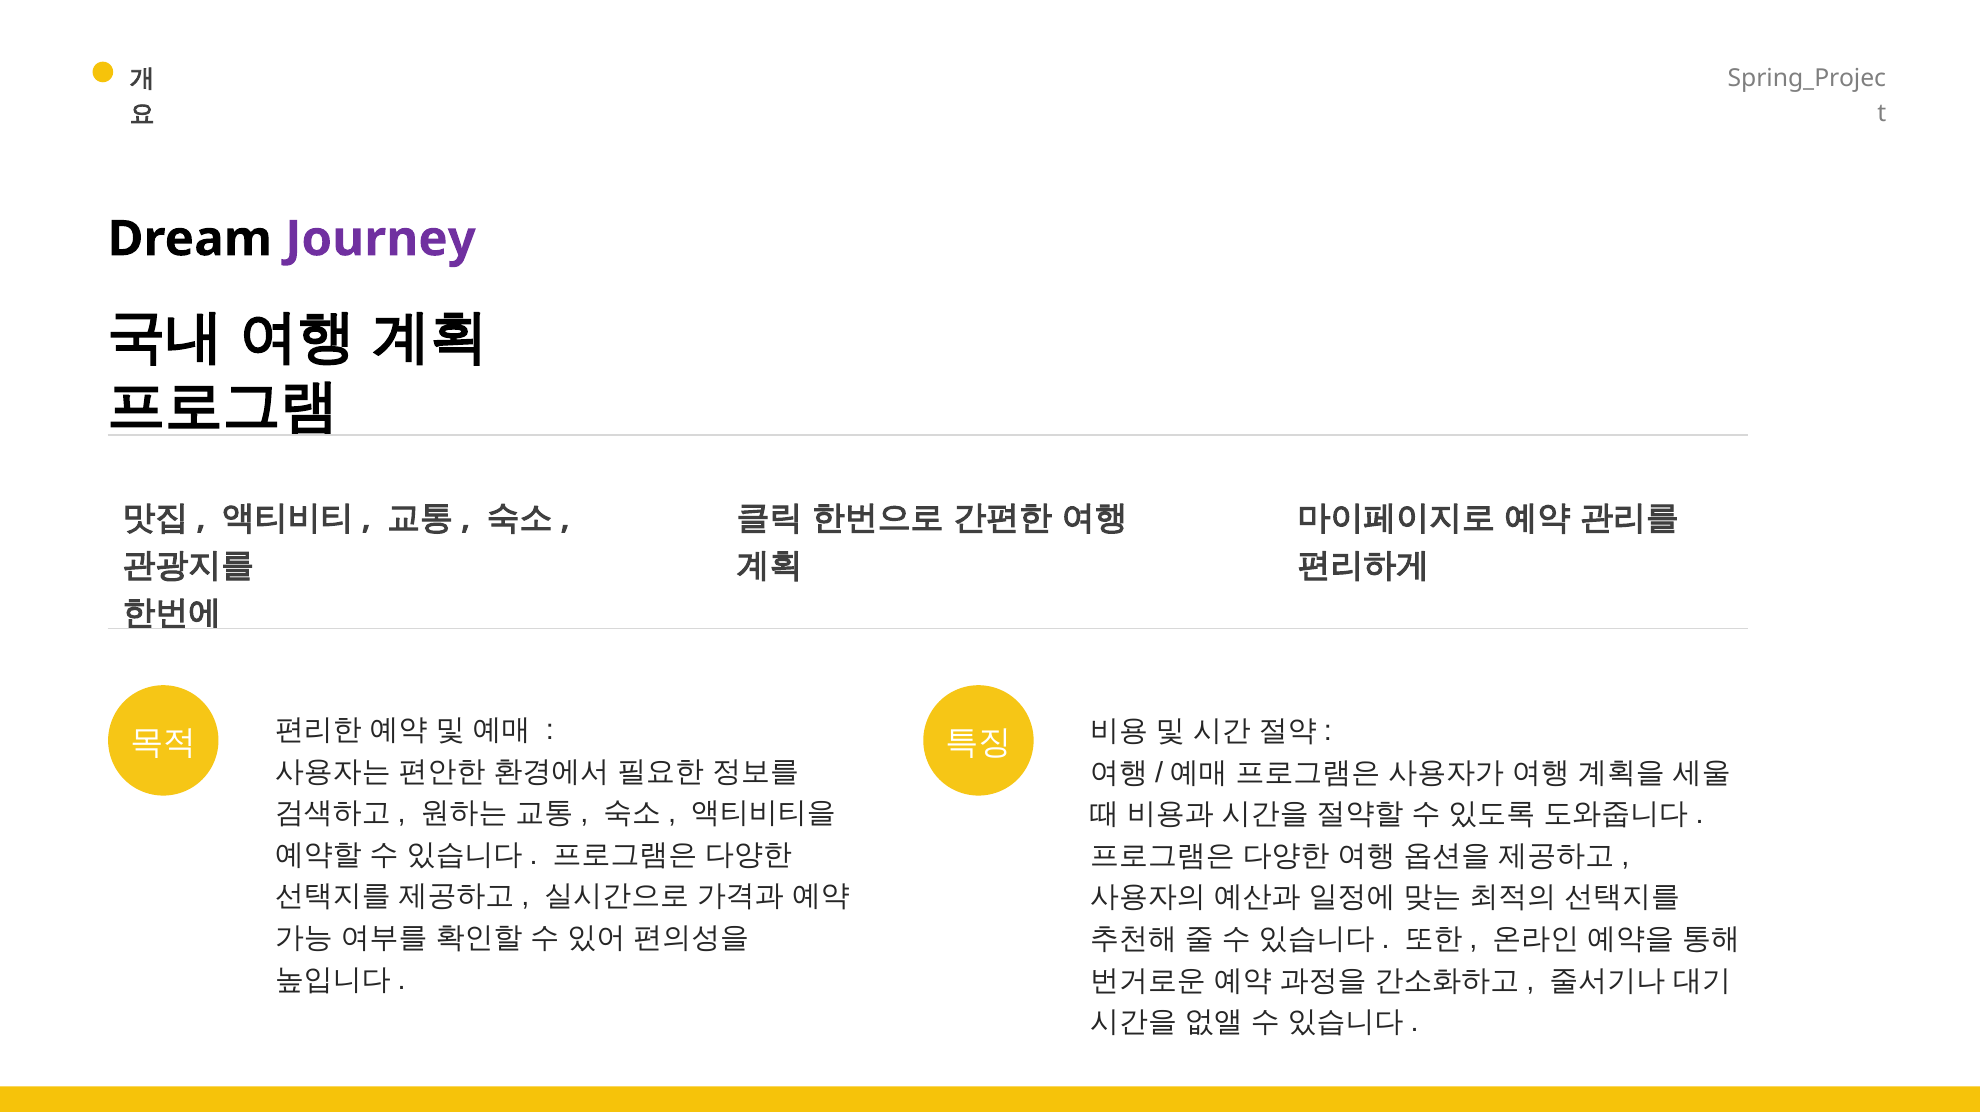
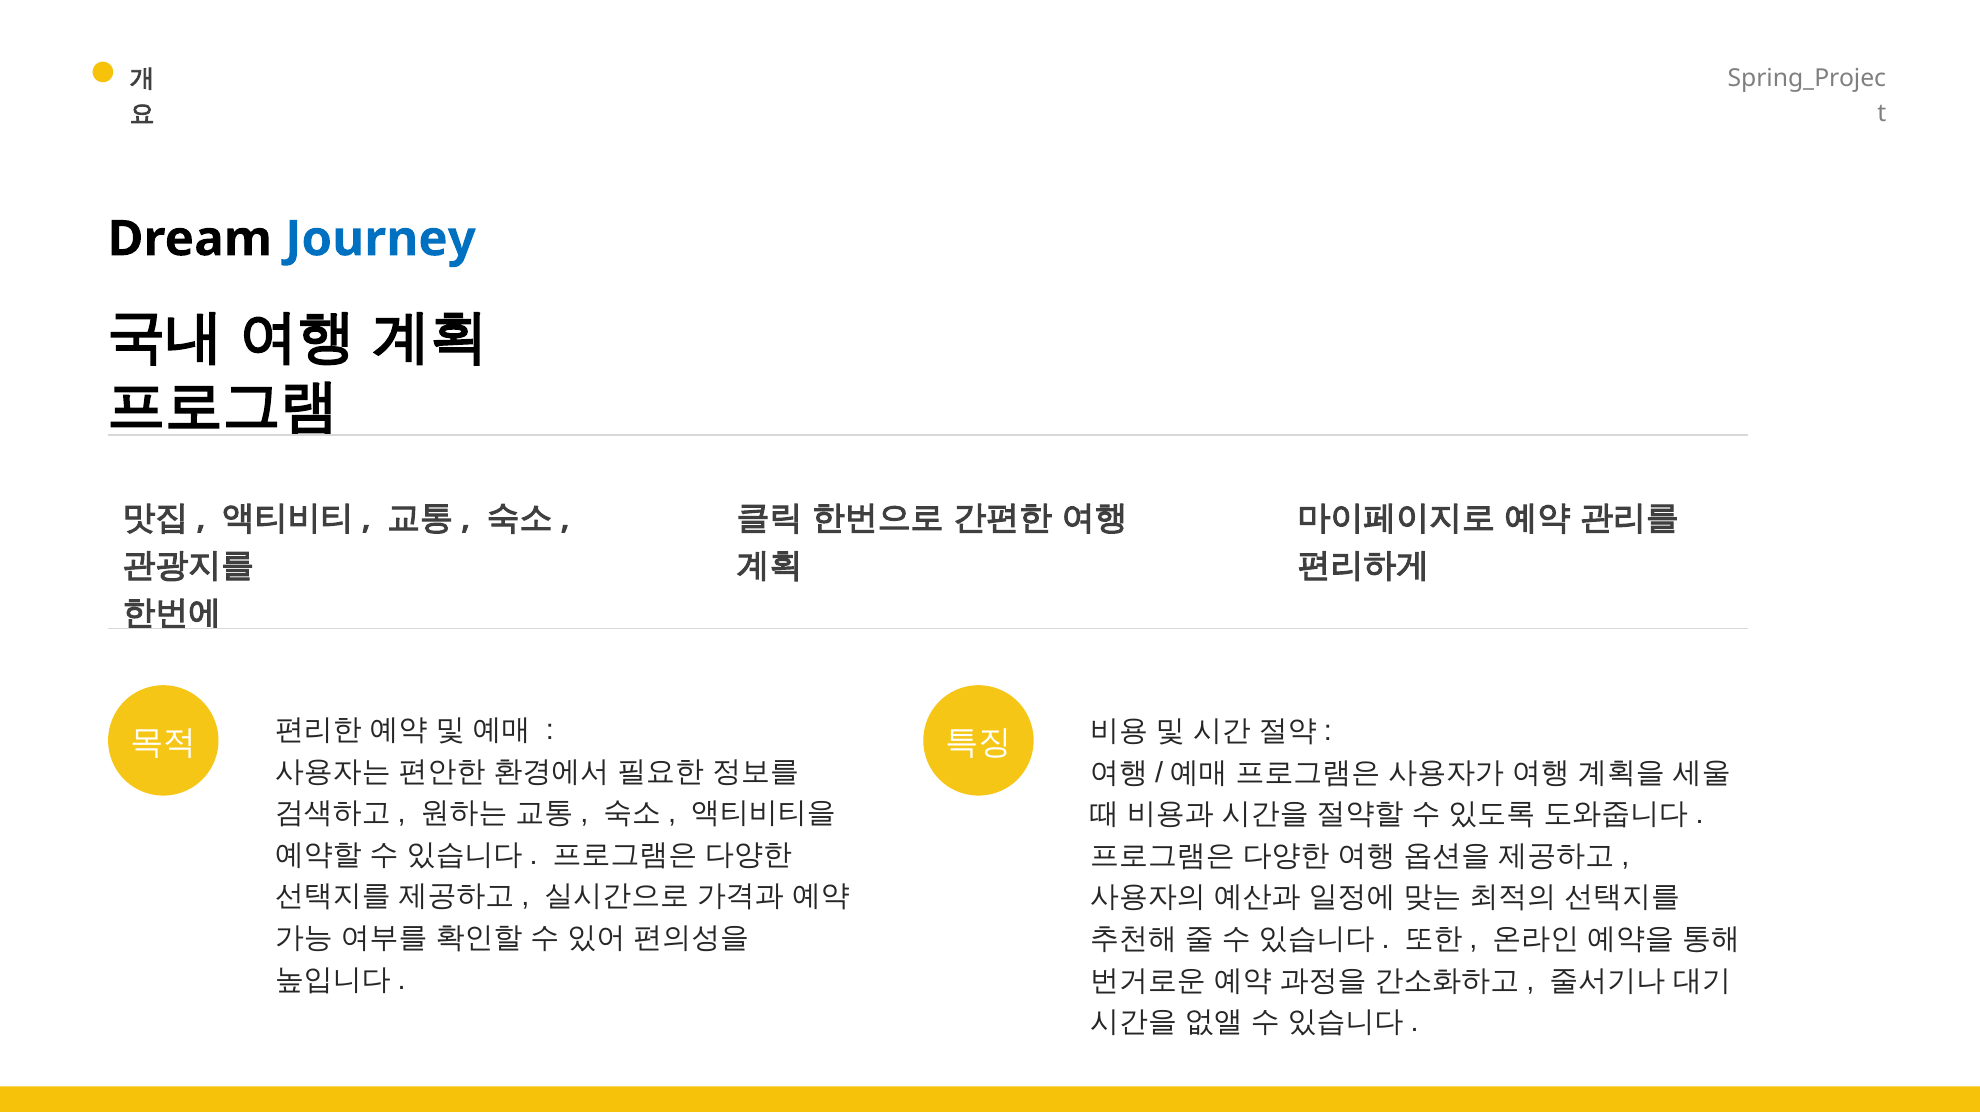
Journey colour: purple -> blue (380, 239)
